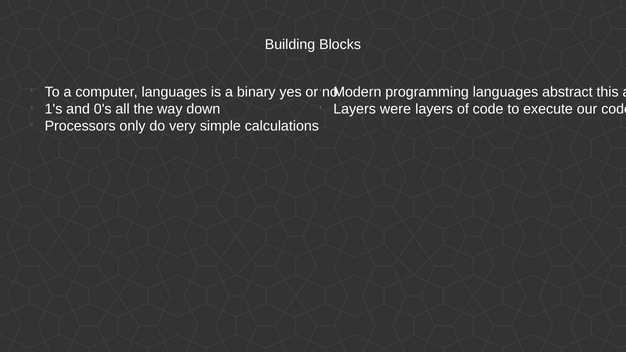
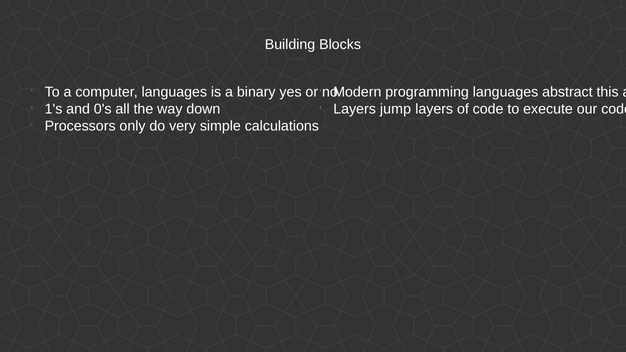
were: were -> jump (395, 109)
